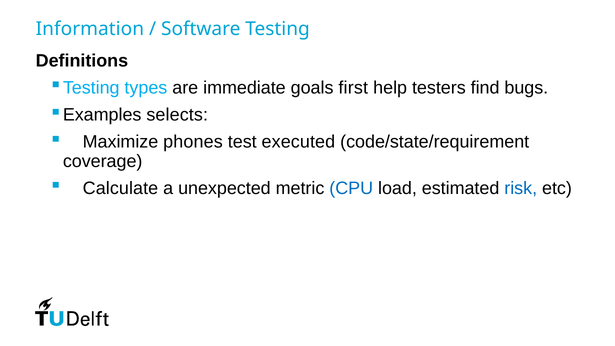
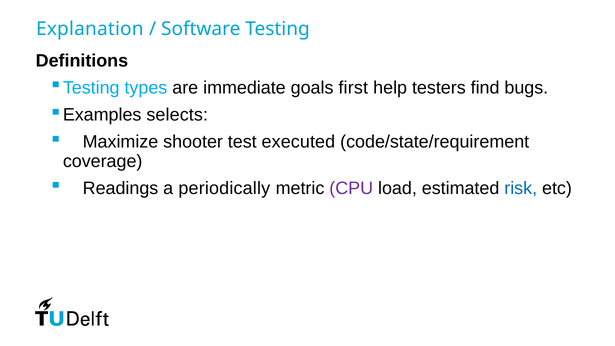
Information: Information -> Explanation (90, 29)
phones: phones -> shooter (193, 142)
Calculate: Calculate -> Readings (121, 188)
unexpected: unexpected -> periodically (224, 188)
CPU colour: blue -> purple (351, 188)
